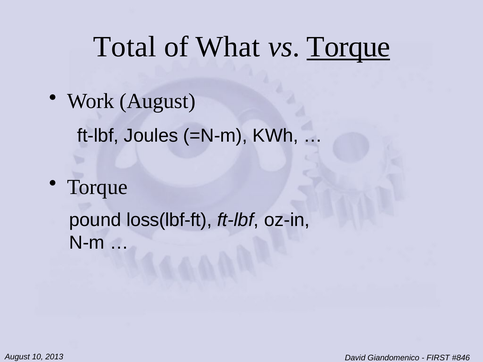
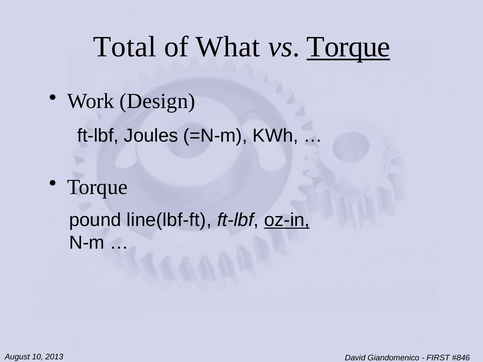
Work August: August -> Design (158, 101)
loss(lbf-ft: loss(lbf-ft -> line(lbf-ft (169, 220)
oz-in underline: none -> present (287, 220)
